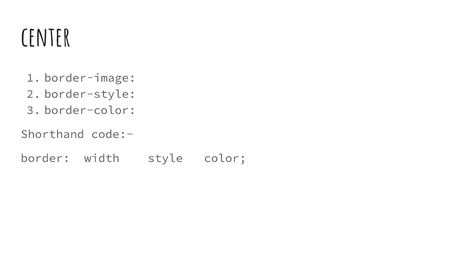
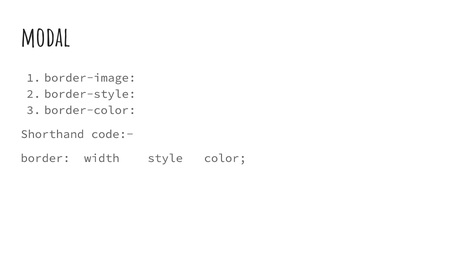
center: center -> modal (46, 38)
